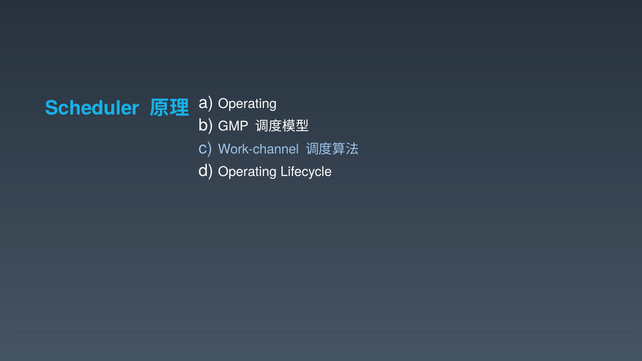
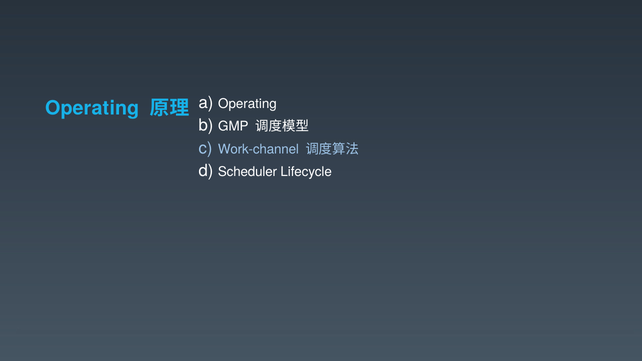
Scheduler: Scheduler -> Operating (92, 108)
Operating: Operating -> Scheduler (247, 172)
